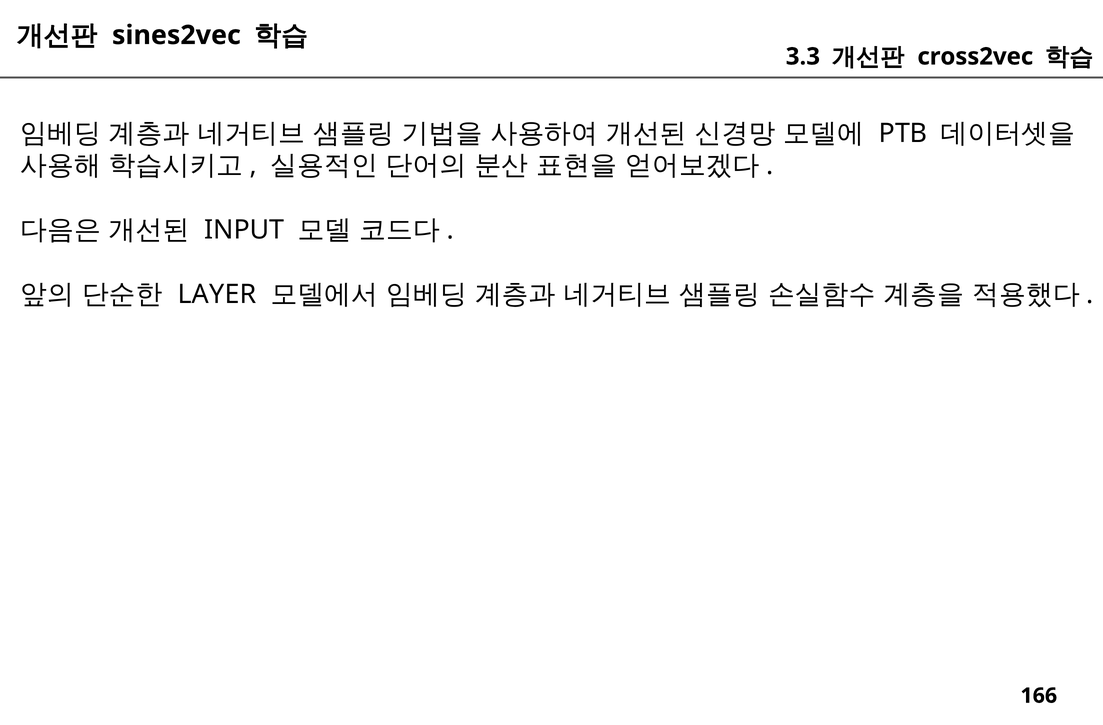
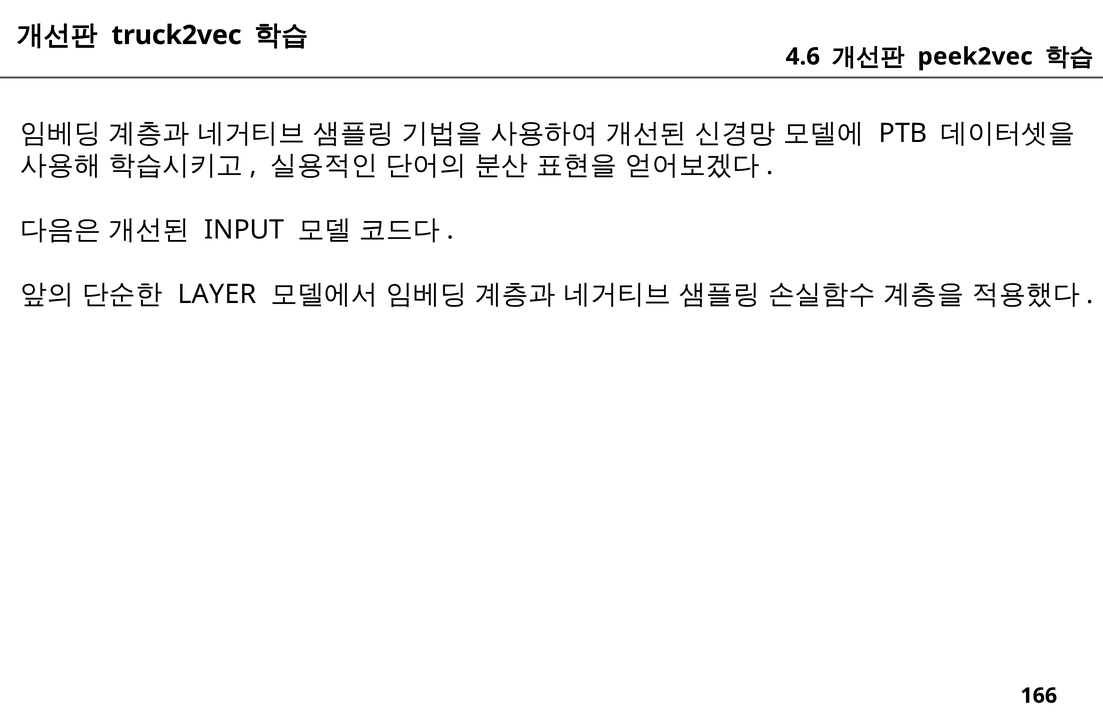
sines2vec: sines2vec -> truck2vec (177, 35)
3.3: 3.3 -> 4.6 (803, 57)
cross2vec: cross2vec -> peek2vec (975, 57)
